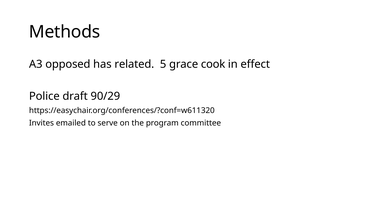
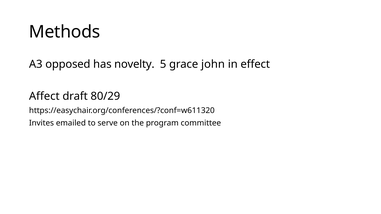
related: related -> novelty (134, 64)
cook: cook -> john (213, 64)
Police: Police -> Affect (44, 96)
90/29: 90/29 -> 80/29 (105, 96)
